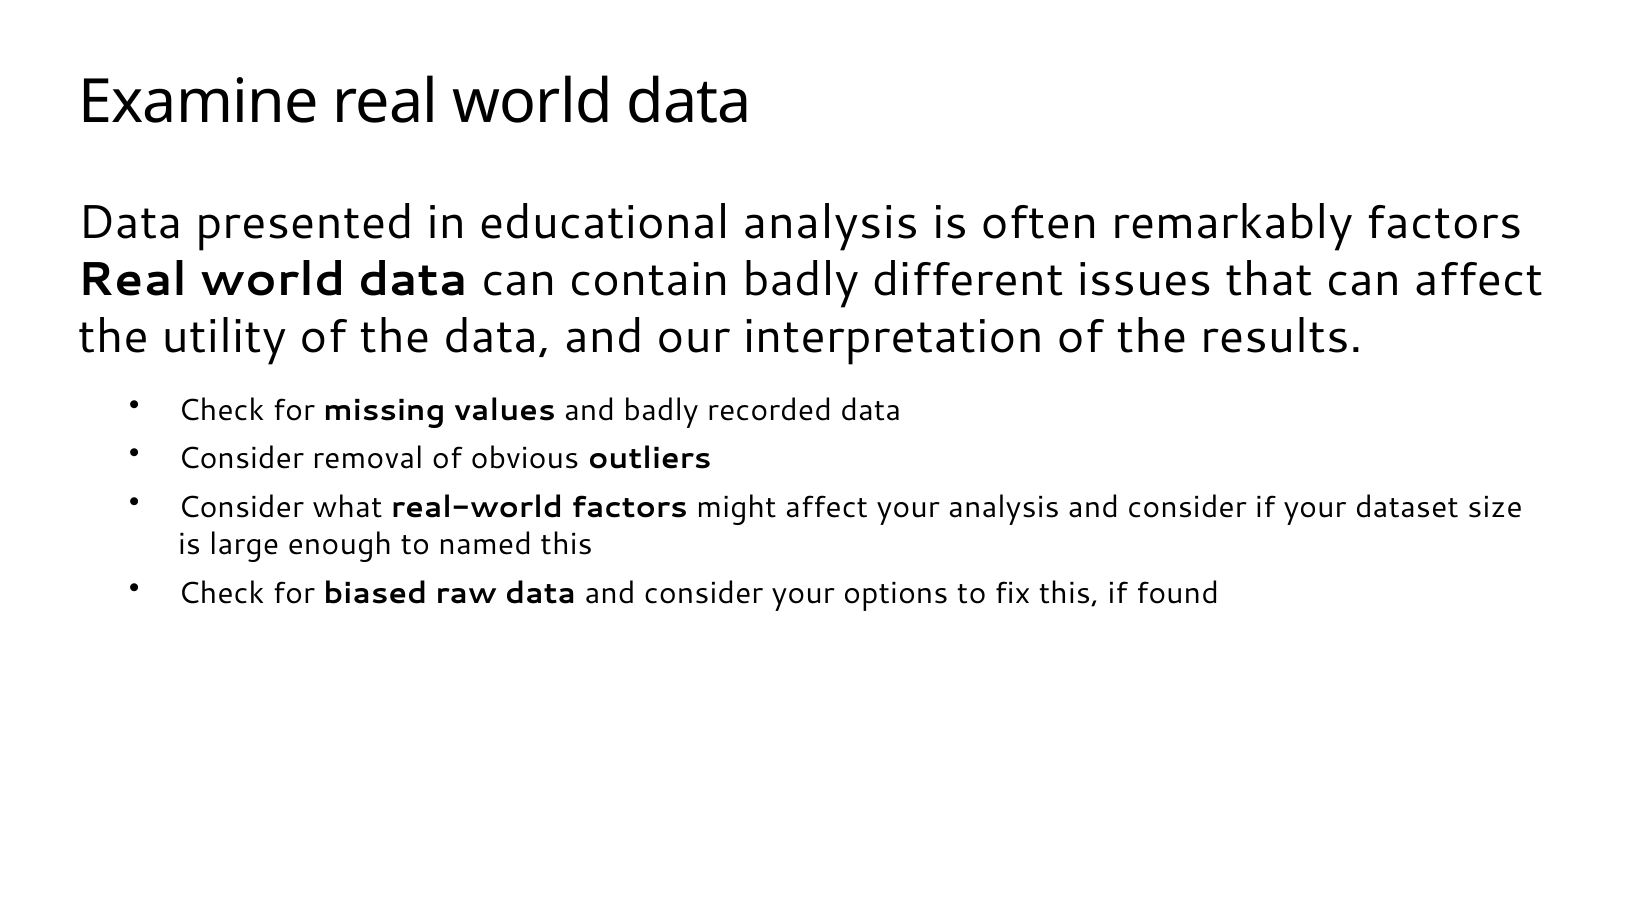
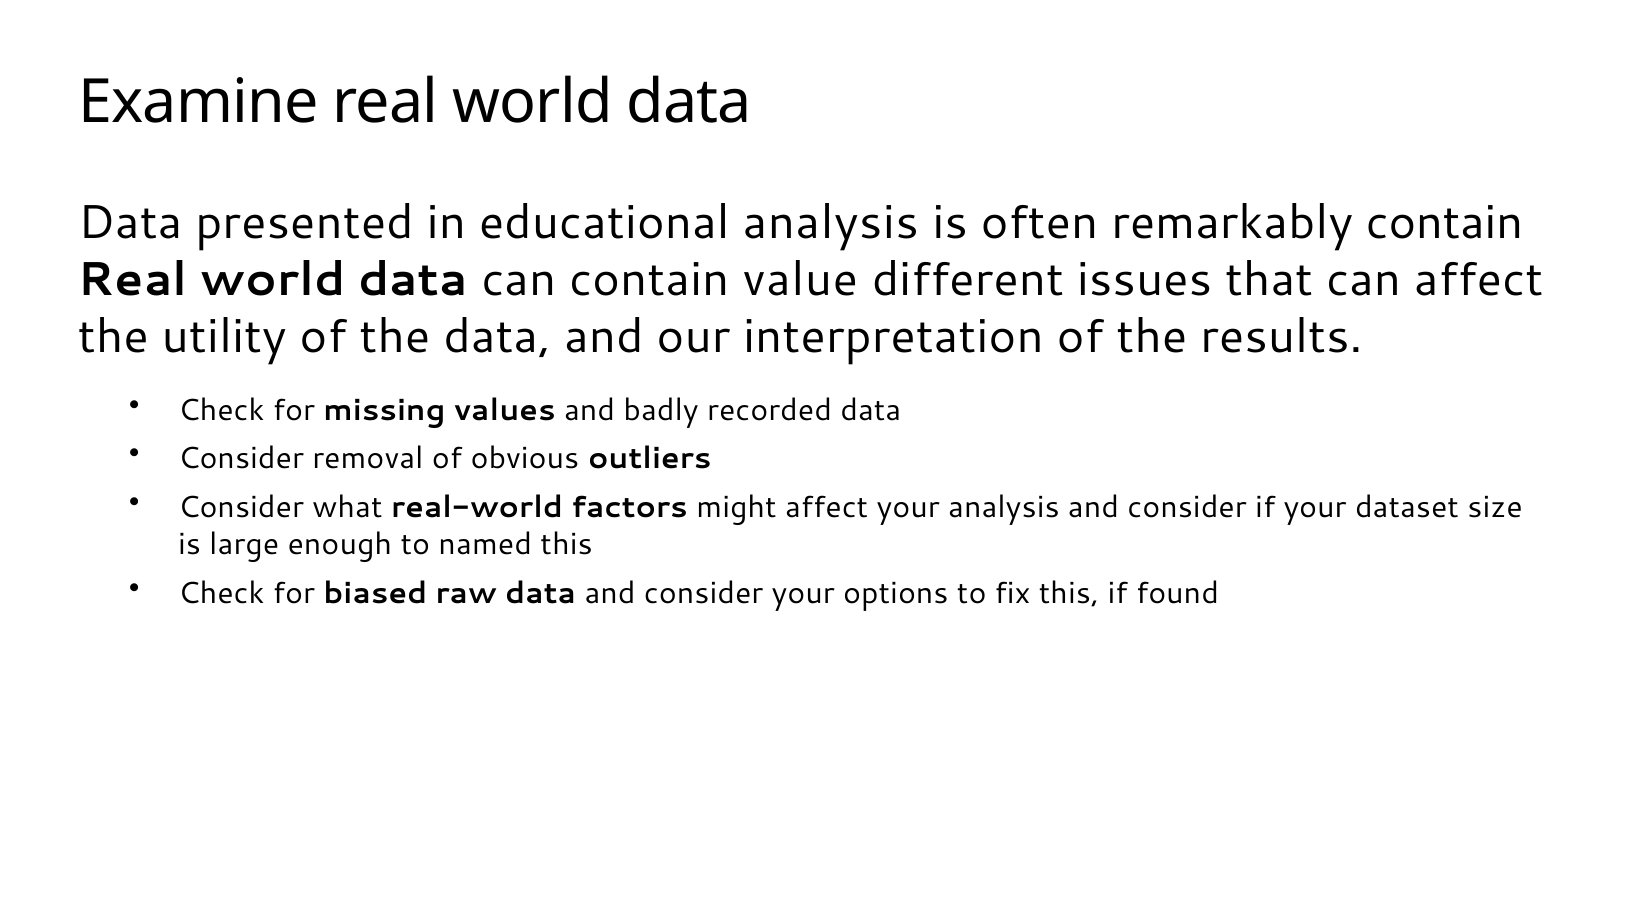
remarkably factors: factors -> contain (1445, 223)
contain badly: badly -> value (800, 280)
